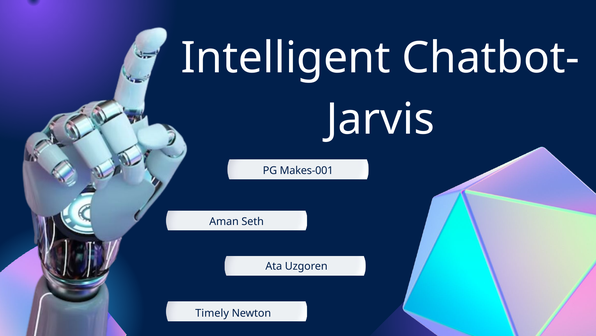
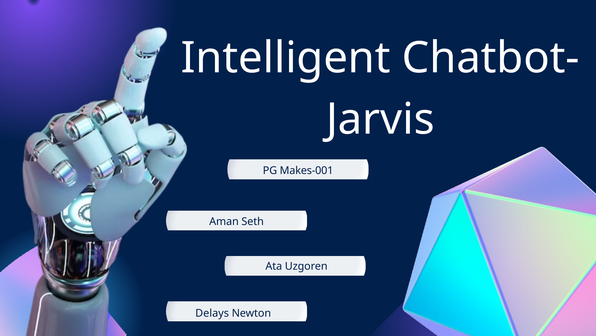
Timely: Timely -> Delays (212, 313)
